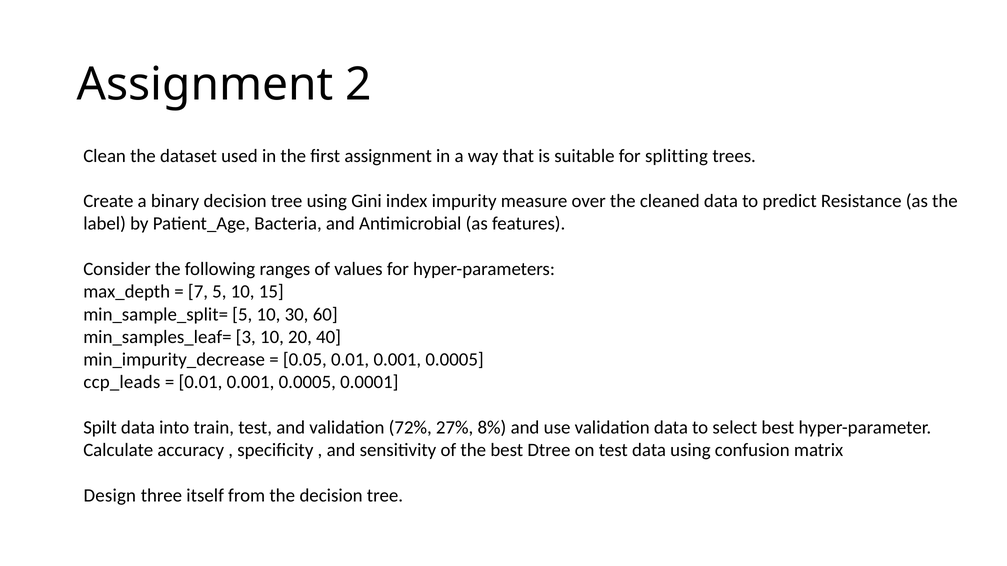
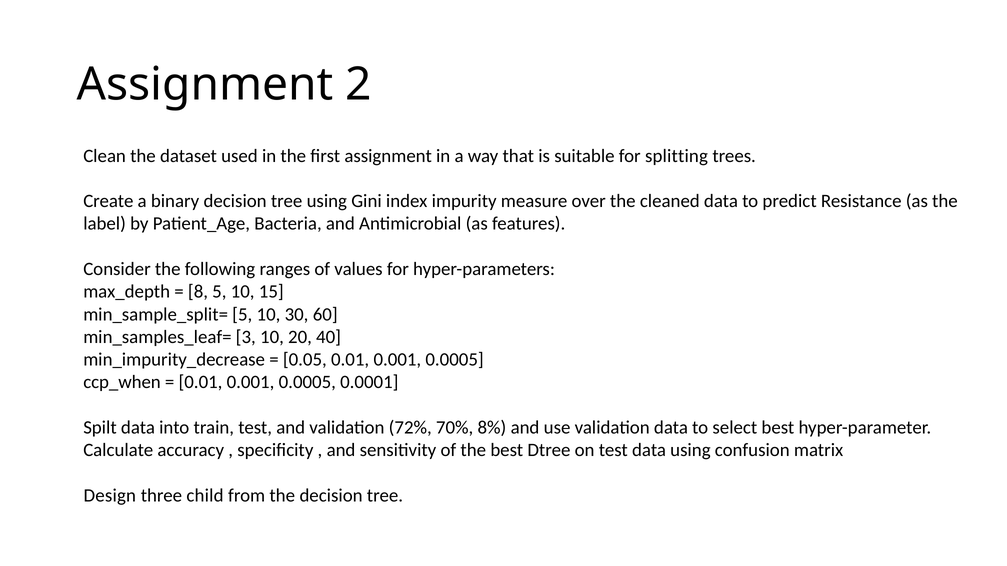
7: 7 -> 8 (198, 292)
ccp_leads: ccp_leads -> ccp_when (122, 383)
27%: 27% -> 70% (455, 428)
itself: itself -> child (205, 496)
